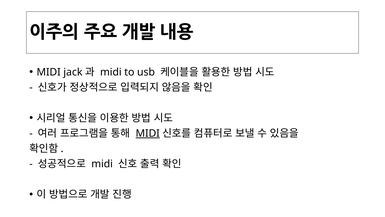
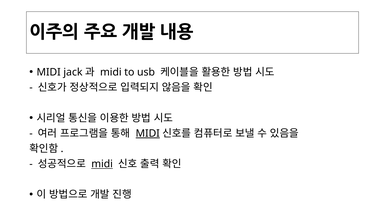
midi underline: none -> present (102, 164)
